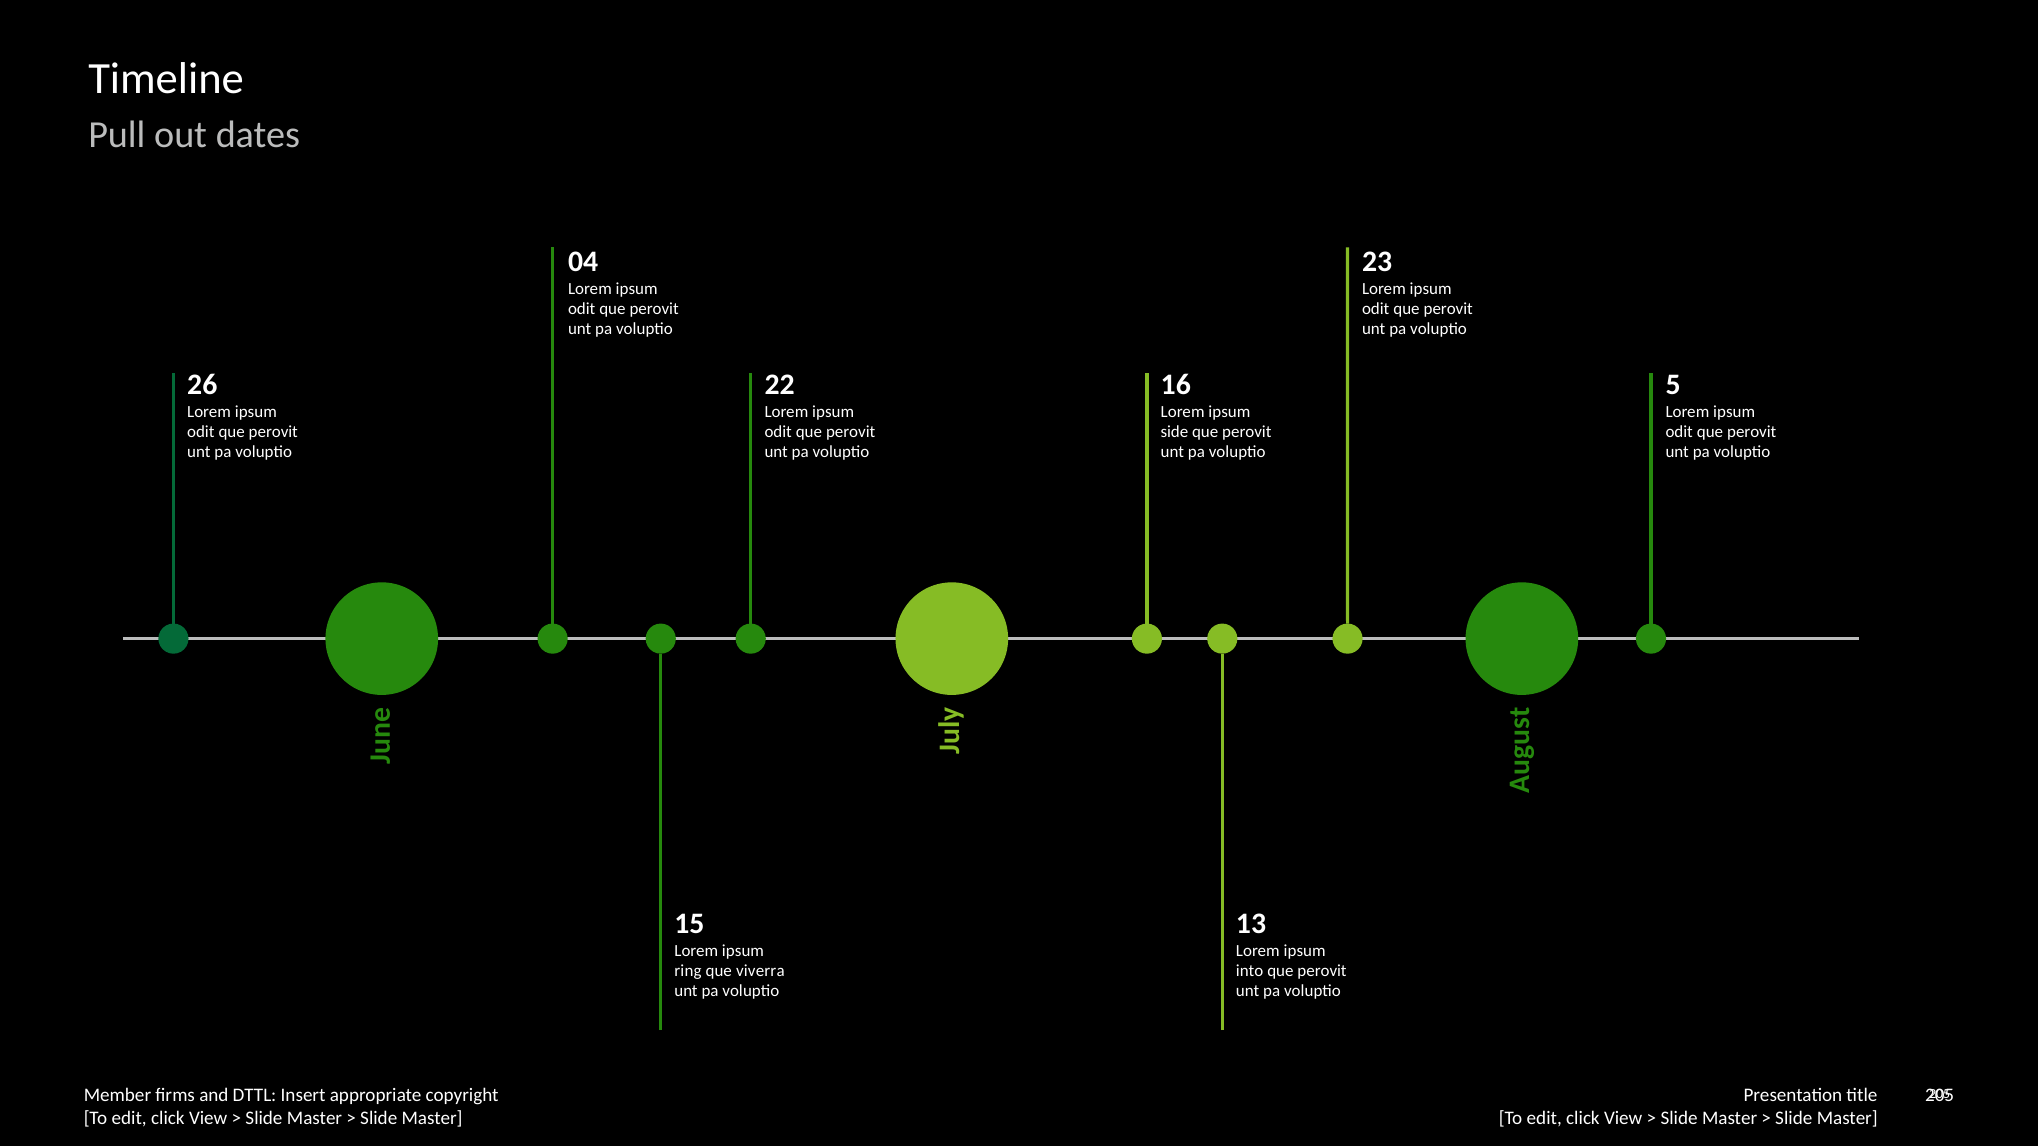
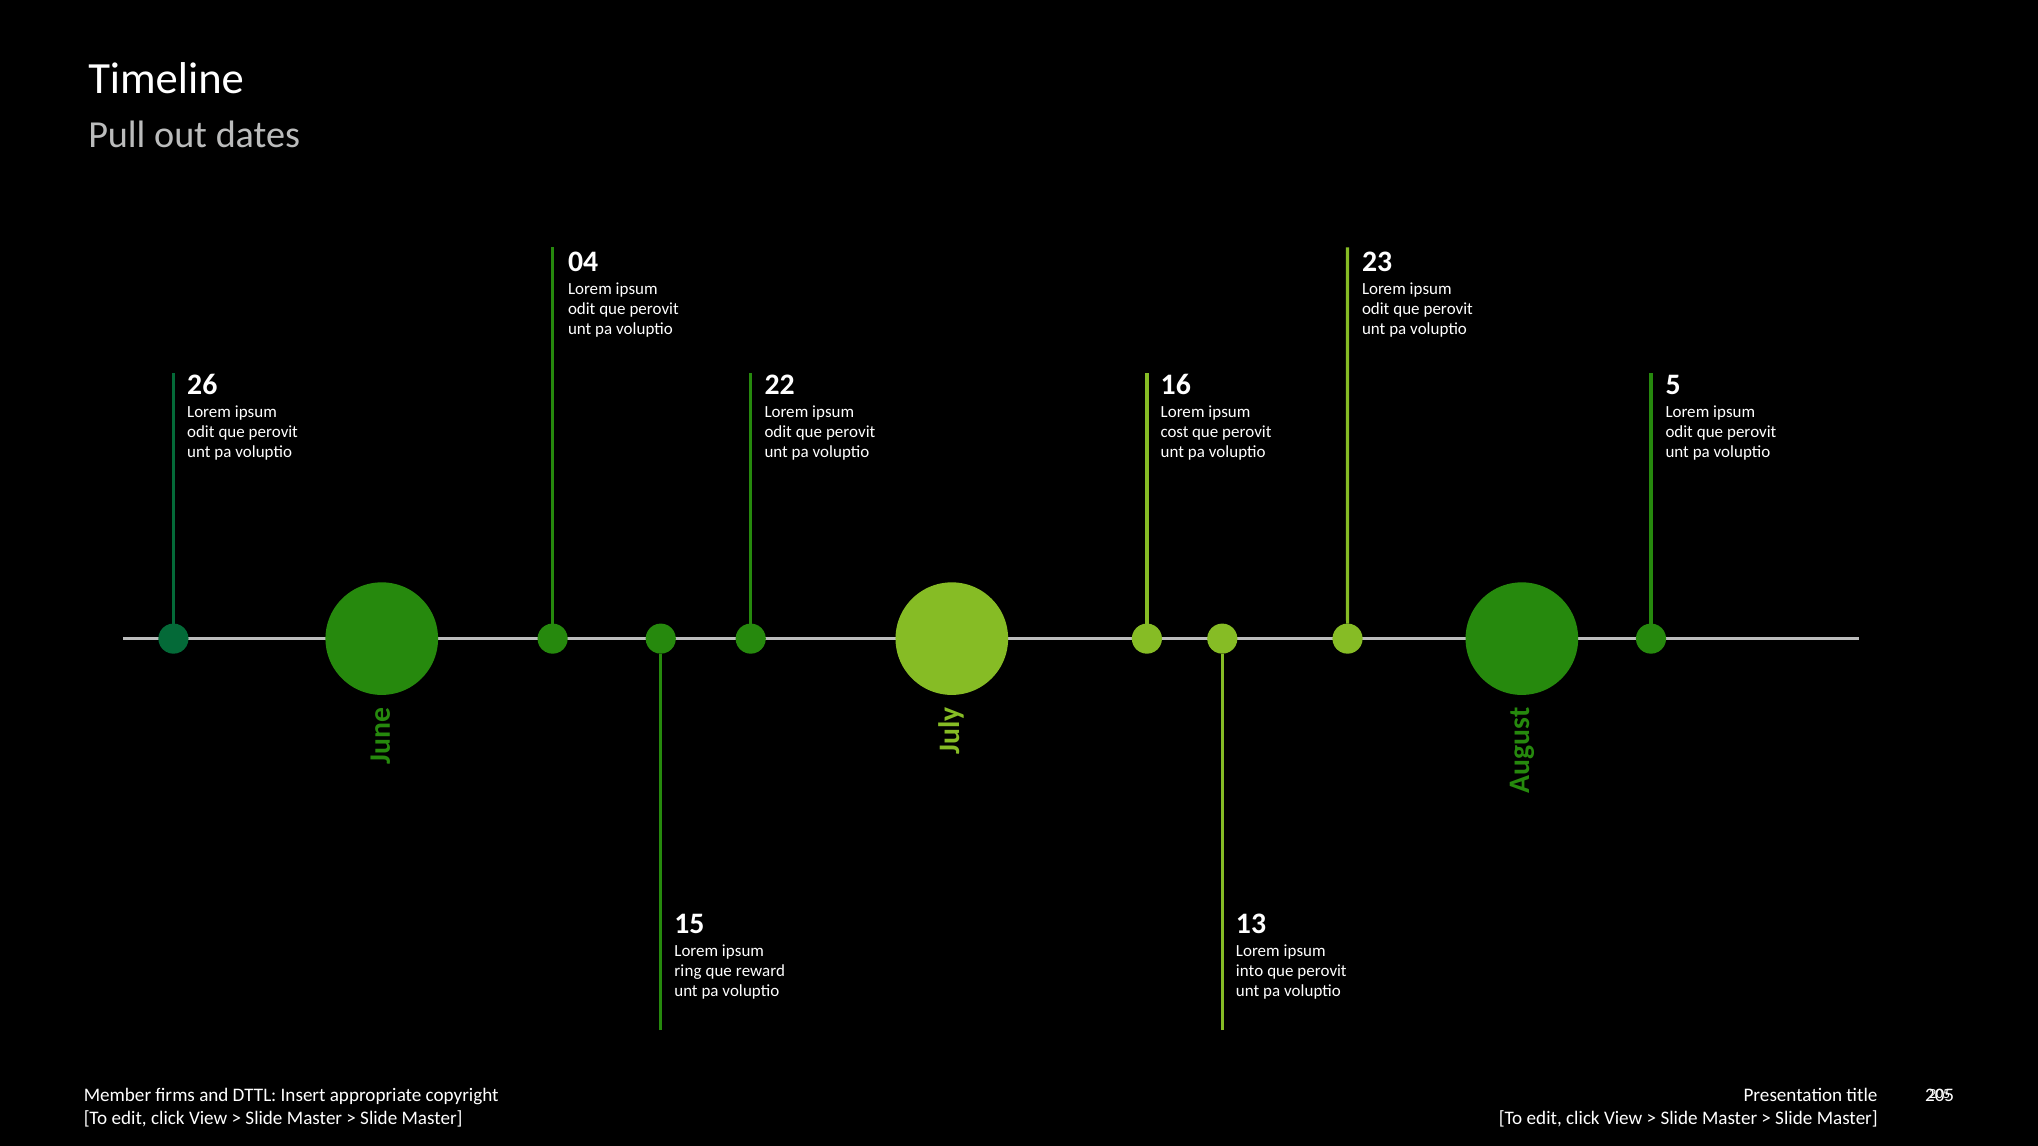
side: side -> cost (1174, 432)
viverra: viverra -> reward (761, 971)
